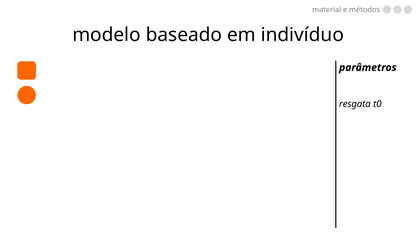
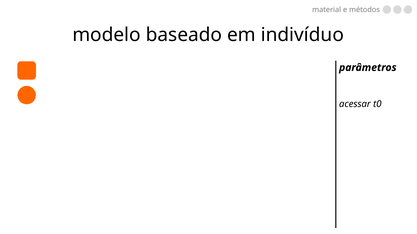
resgata: resgata -> acessar (355, 104)
